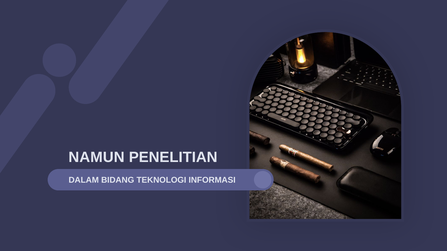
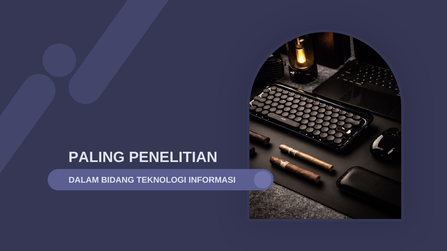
NAMUN: NAMUN -> PALING (97, 158)
